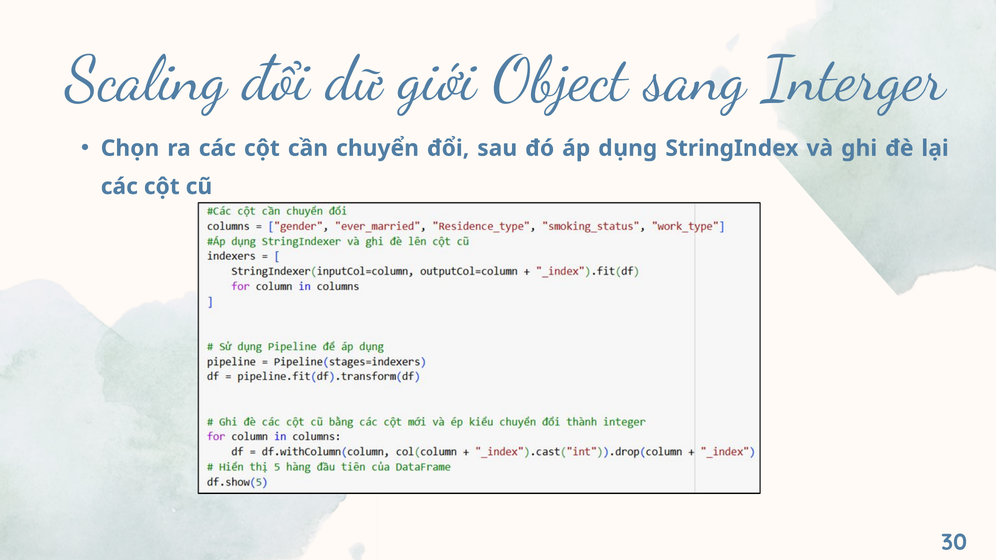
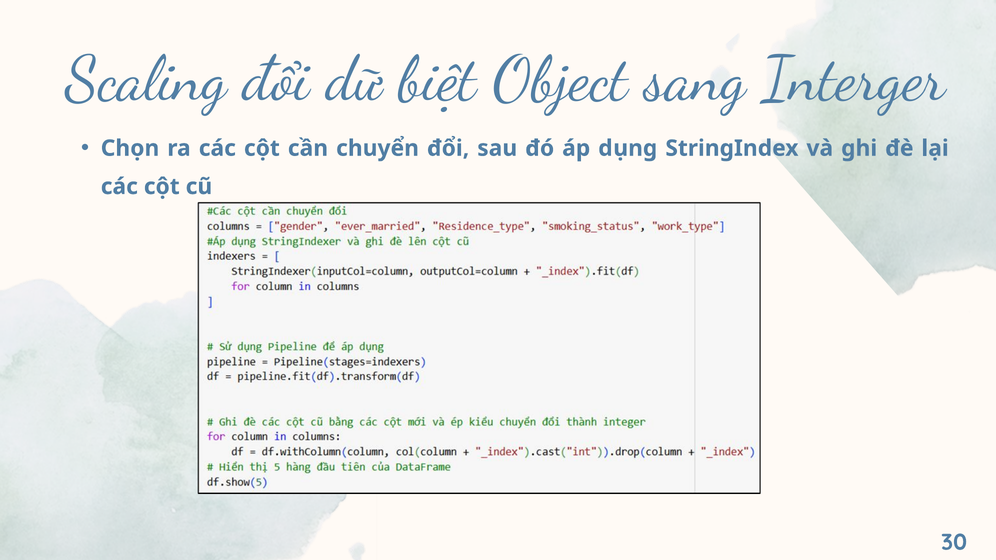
giới: giới -> biệt (438, 78)
